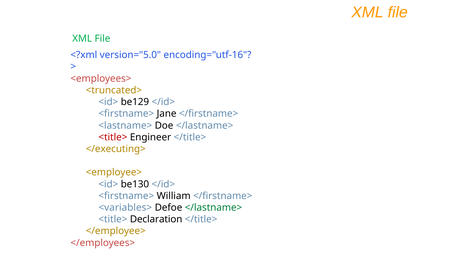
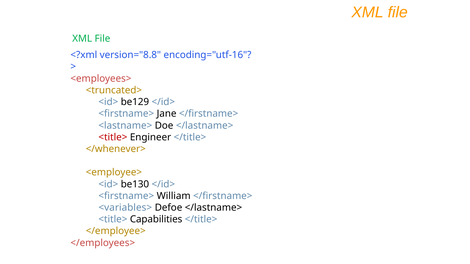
version="5.0: version="5.0 -> version="8.8 (130, 55)
</executing>: </executing> -> </whenever> (116, 149)
</lastname> colour: green -> black (213, 208)
Declaration: Declaration -> Capabilities (156, 220)
